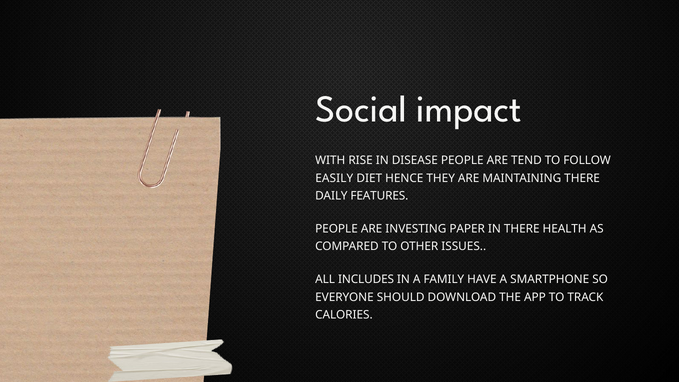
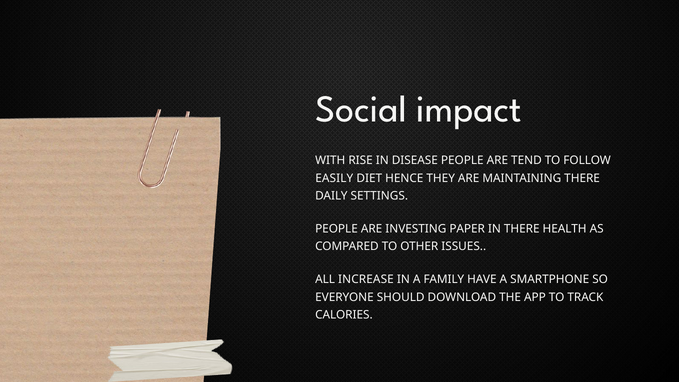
FEATURES: FEATURES -> SETTINGS (379, 196)
INCLUDES: INCLUDES -> INCREASE (366, 280)
